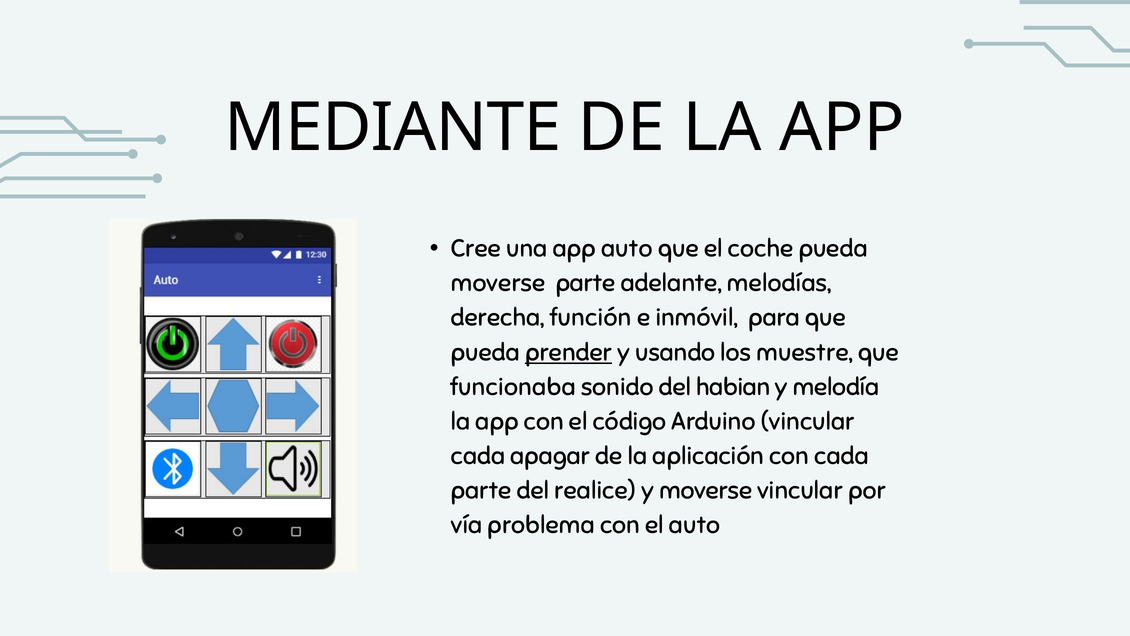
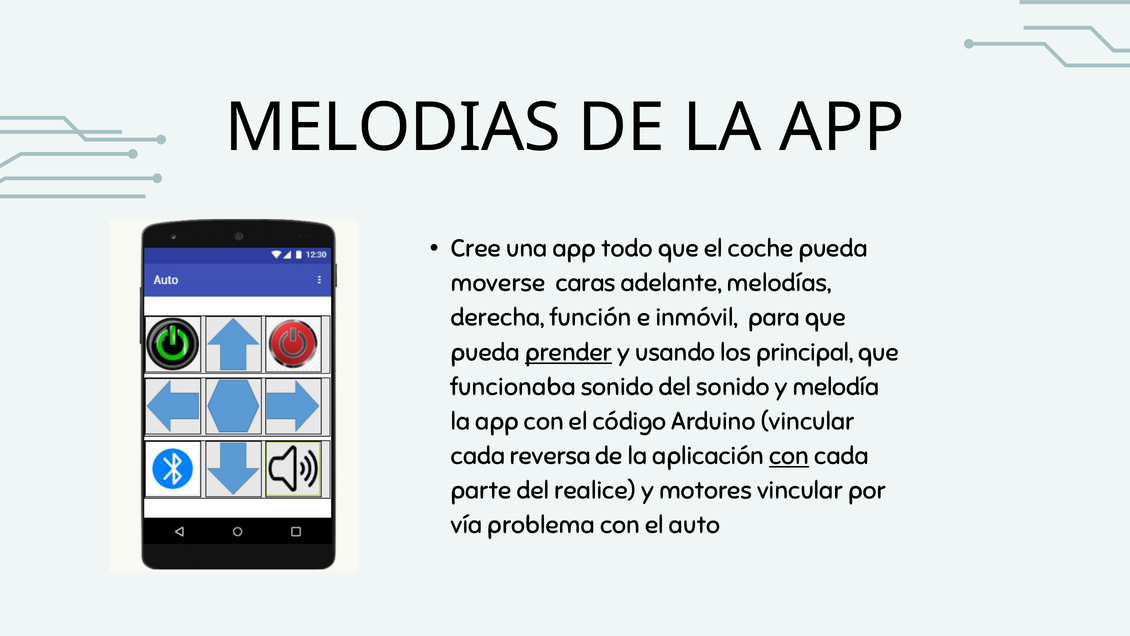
MEDIANTE: MEDIANTE -> MELODIAS (393, 128)
app auto: auto -> todo (627, 249)
moverse parte: parte -> caras (586, 283)
muestre: muestre -> principal (805, 352)
del habian: habian -> sonido (733, 387)
apagar: apagar -> reversa (550, 456)
con underline: none -> present (789, 456)
y moverse: moverse -> motores (706, 490)
